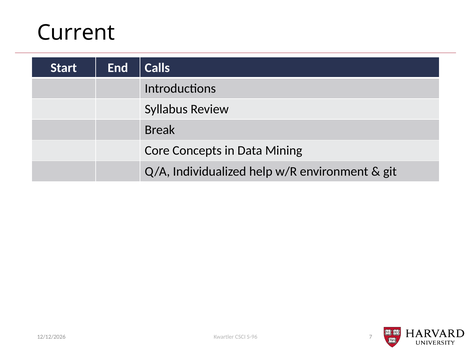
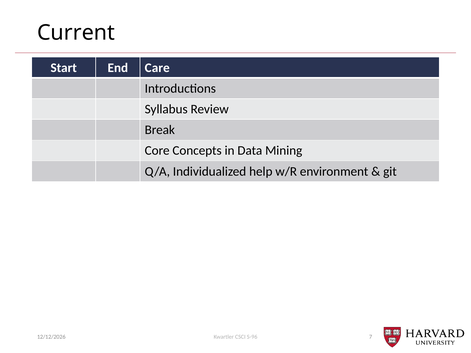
Calls: Calls -> Care (157, 68)
